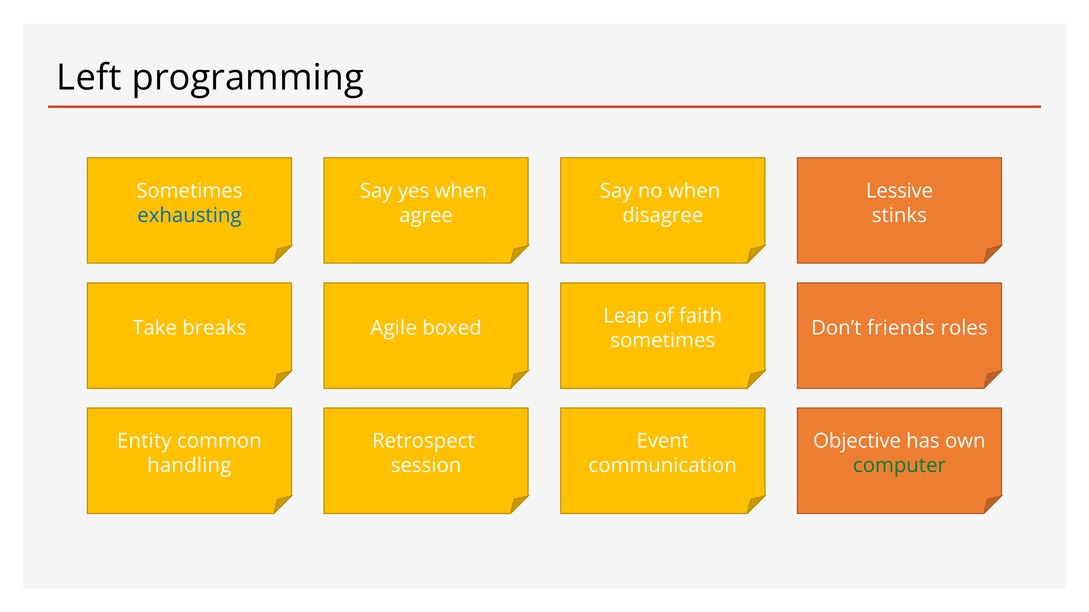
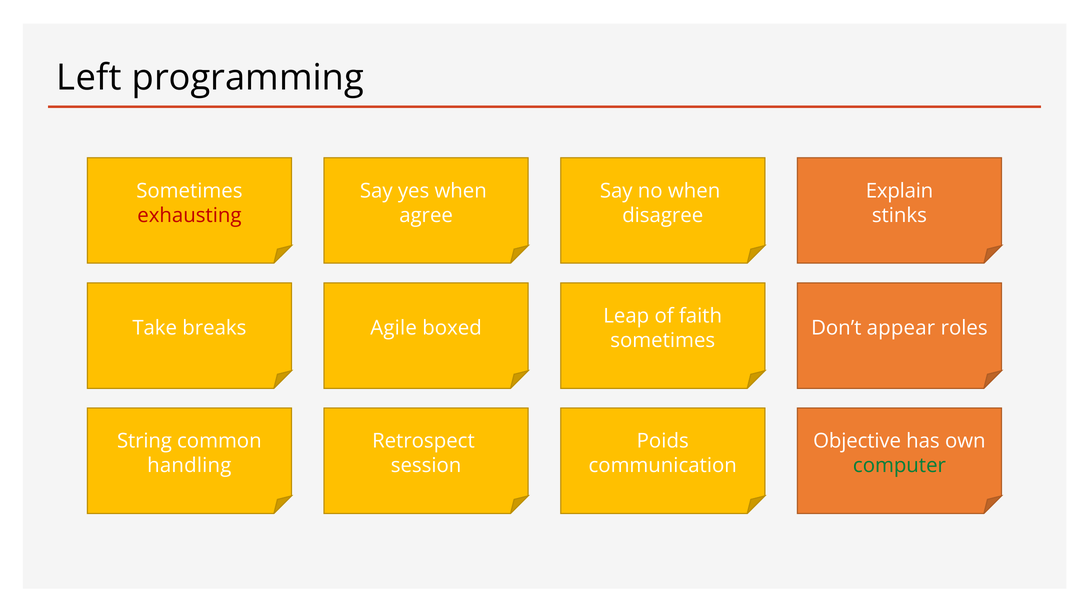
Lessive: Lessive -> Explain (900, 191)
exhausting colour: blue -> red (189, 215)
friends: friends -> appear (901, 329)
Entity: Entity -> String (144, 442)
Event: Event -> Poids (663, 442)
